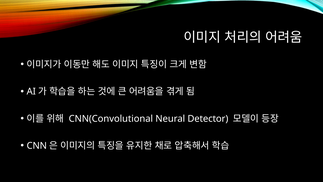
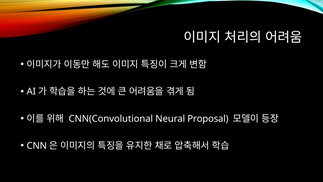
Detector: Detector -> Proposal (208, 118)
